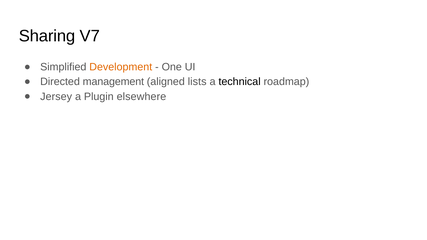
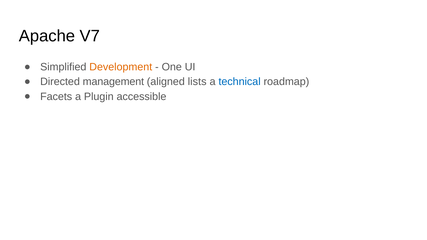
Sharing: Sharing -> Apache (47, 36)
technical colour: black -> blue (240, 82)
Jersey: Jersey -> Facets (56, 97)
elsewhere: elsewhere -> accessible (142, 97)
